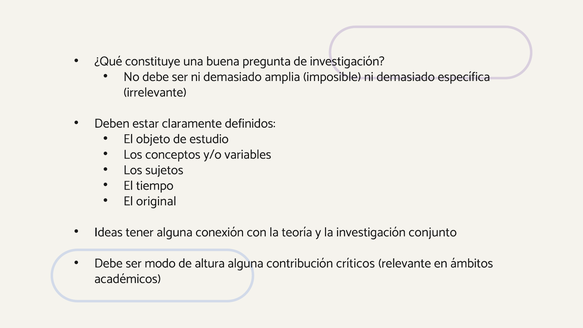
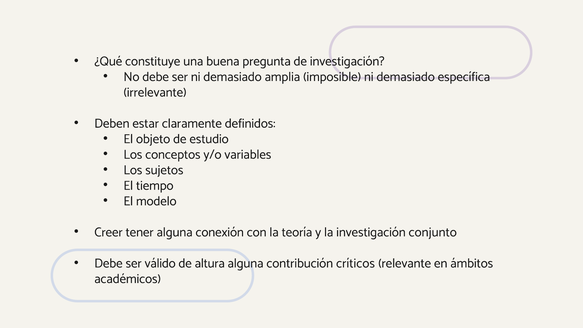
original: original -> modelo (156, 201)
Ideas: Ideas -> Creer (108, 232)
modo: modo -> válido (160, 263)
